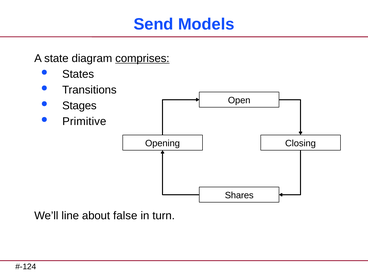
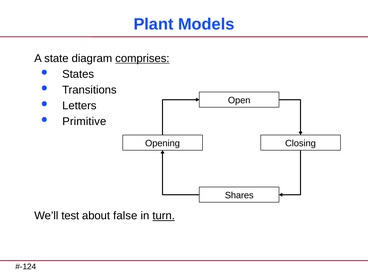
Send: Send -> Plant (153, 24)
Stages: Stages -> Letters (79, 106)
line: line -> test (70, 216)
turn underline: none -> present (164, 216)
